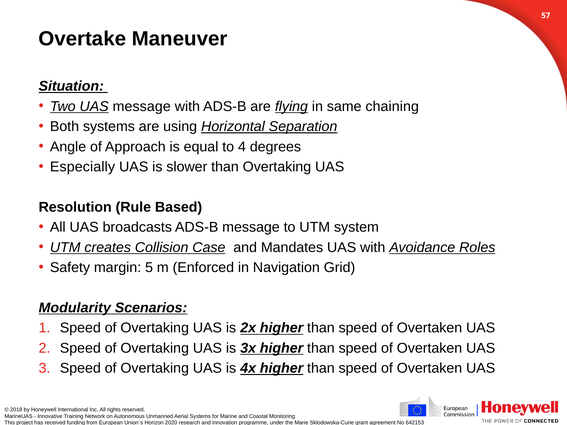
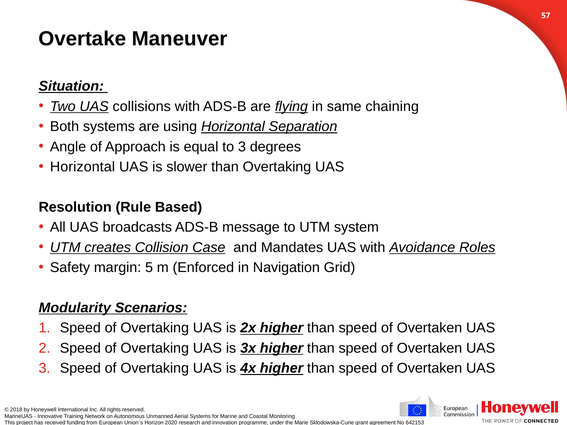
UAS message: message -> collisions (142, 106)
to 4: 4 -> 3 (242, 147)
Especially: Especially -> Horizontal (83, 167)
